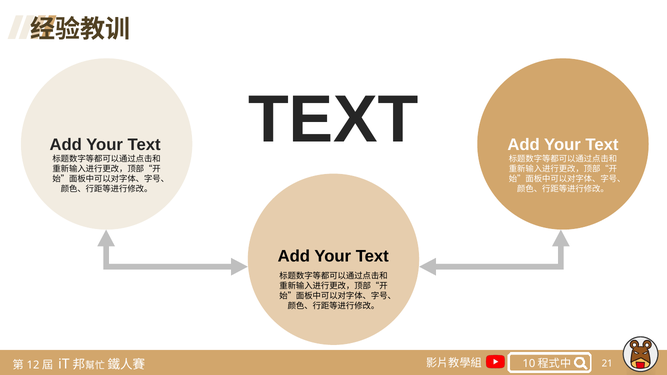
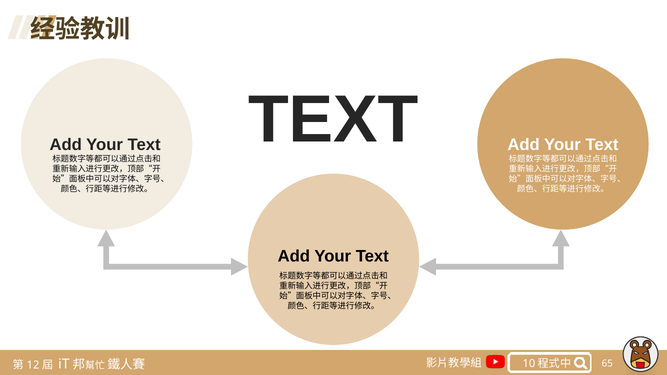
21: 21 -> 65 (607, 364)
